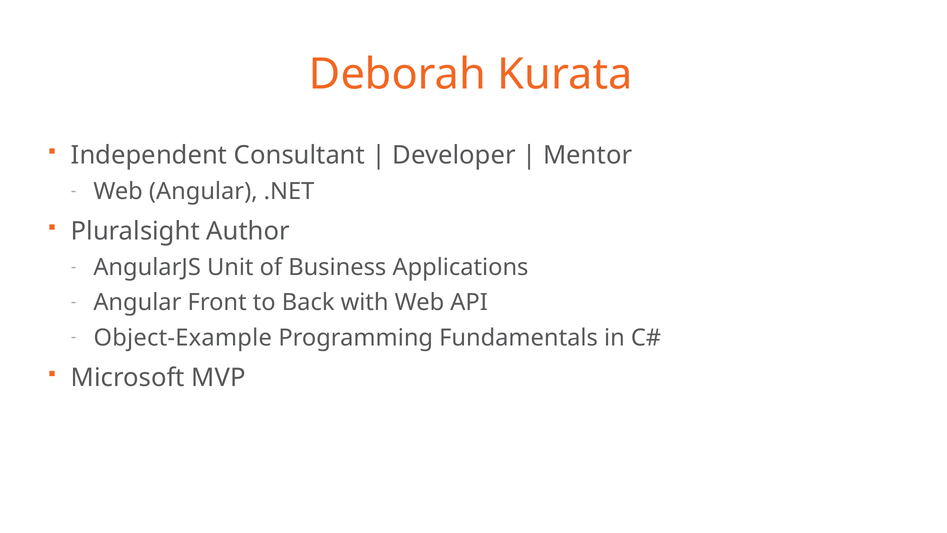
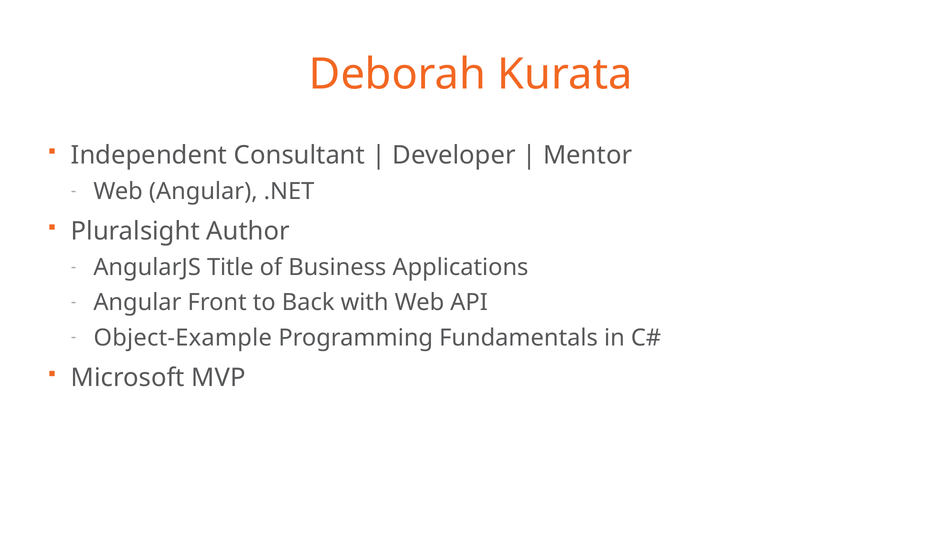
Unit: Unit -> Title (230, 267)
